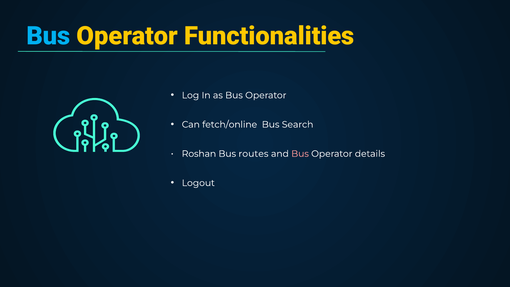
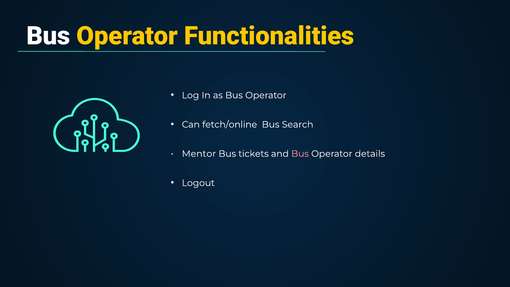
Bus colour: light blue -> white (48, 36)
Roshan: Roshan -> Mentor (199, 154)
routes: routes -> tickets (254, 154)
